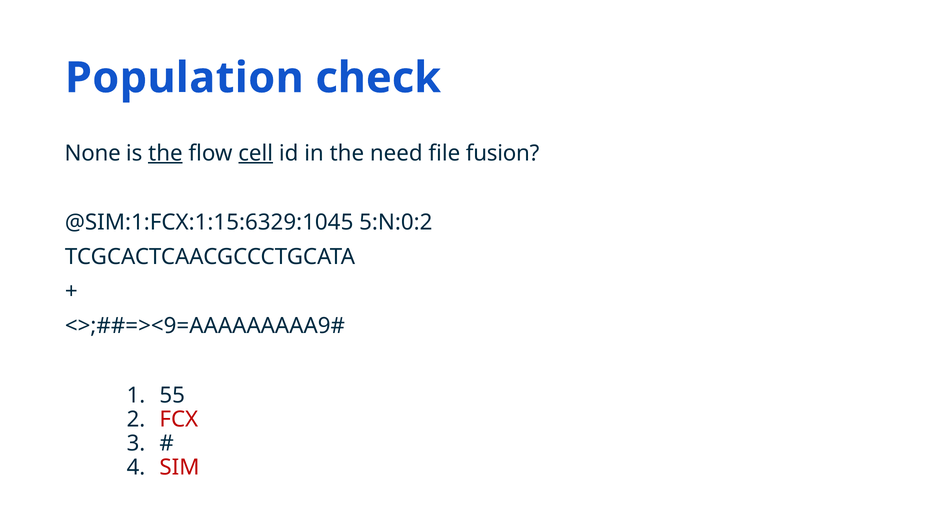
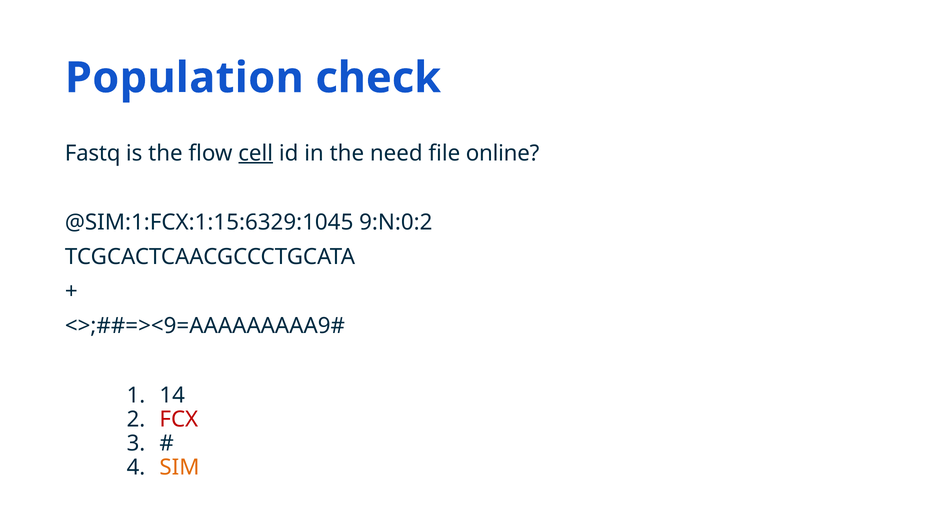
None: None -> Fastq (93, 153)
the underline: present -> none (165, 153)
fusion: fusion -> online (503, 153)
5:N:0:2: 5:N:0:2 -> 9:N:0:2 (396, 223)
55: 55 -> 14 (172, 396)
SIM colour: red -> orange (179, 468)
